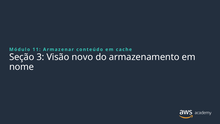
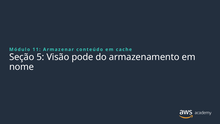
3: 3 -> 5 (40, 57)
novo: novo -> pode (82, 57)
